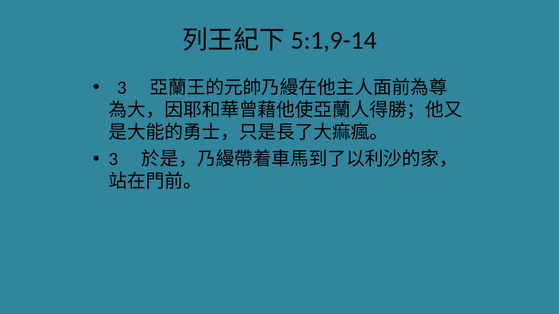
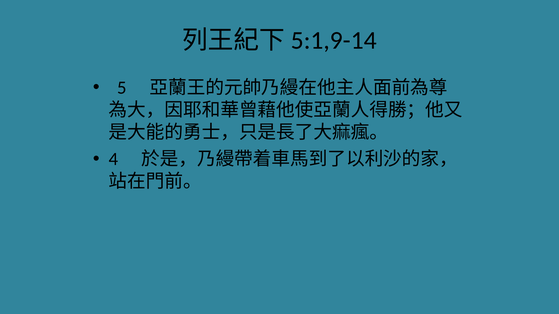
3: 3 -> 5 (122, 88)
3: 3 -> 4 (113, 159)
